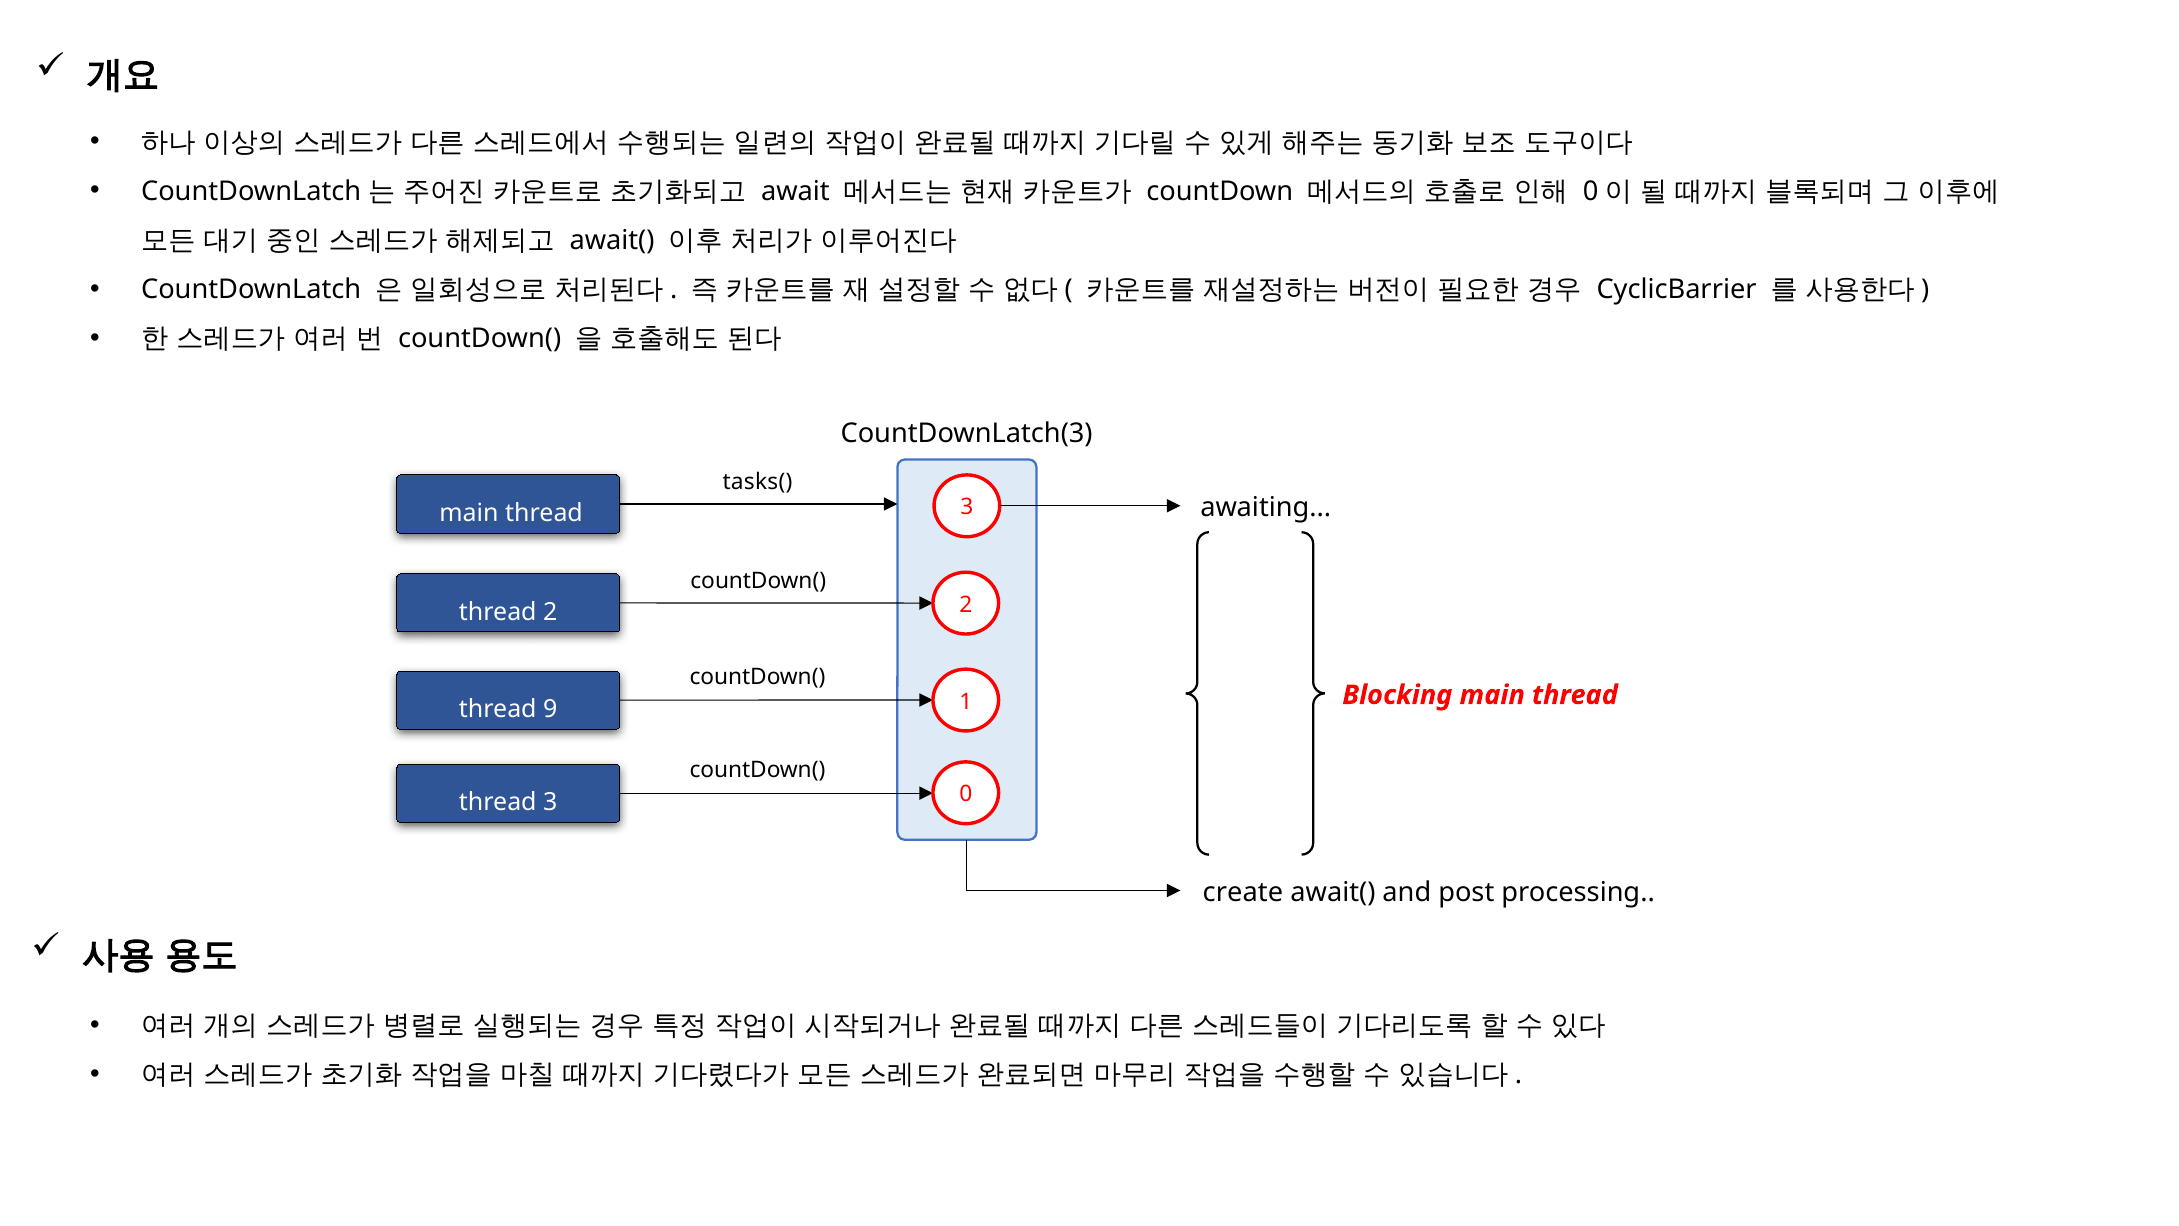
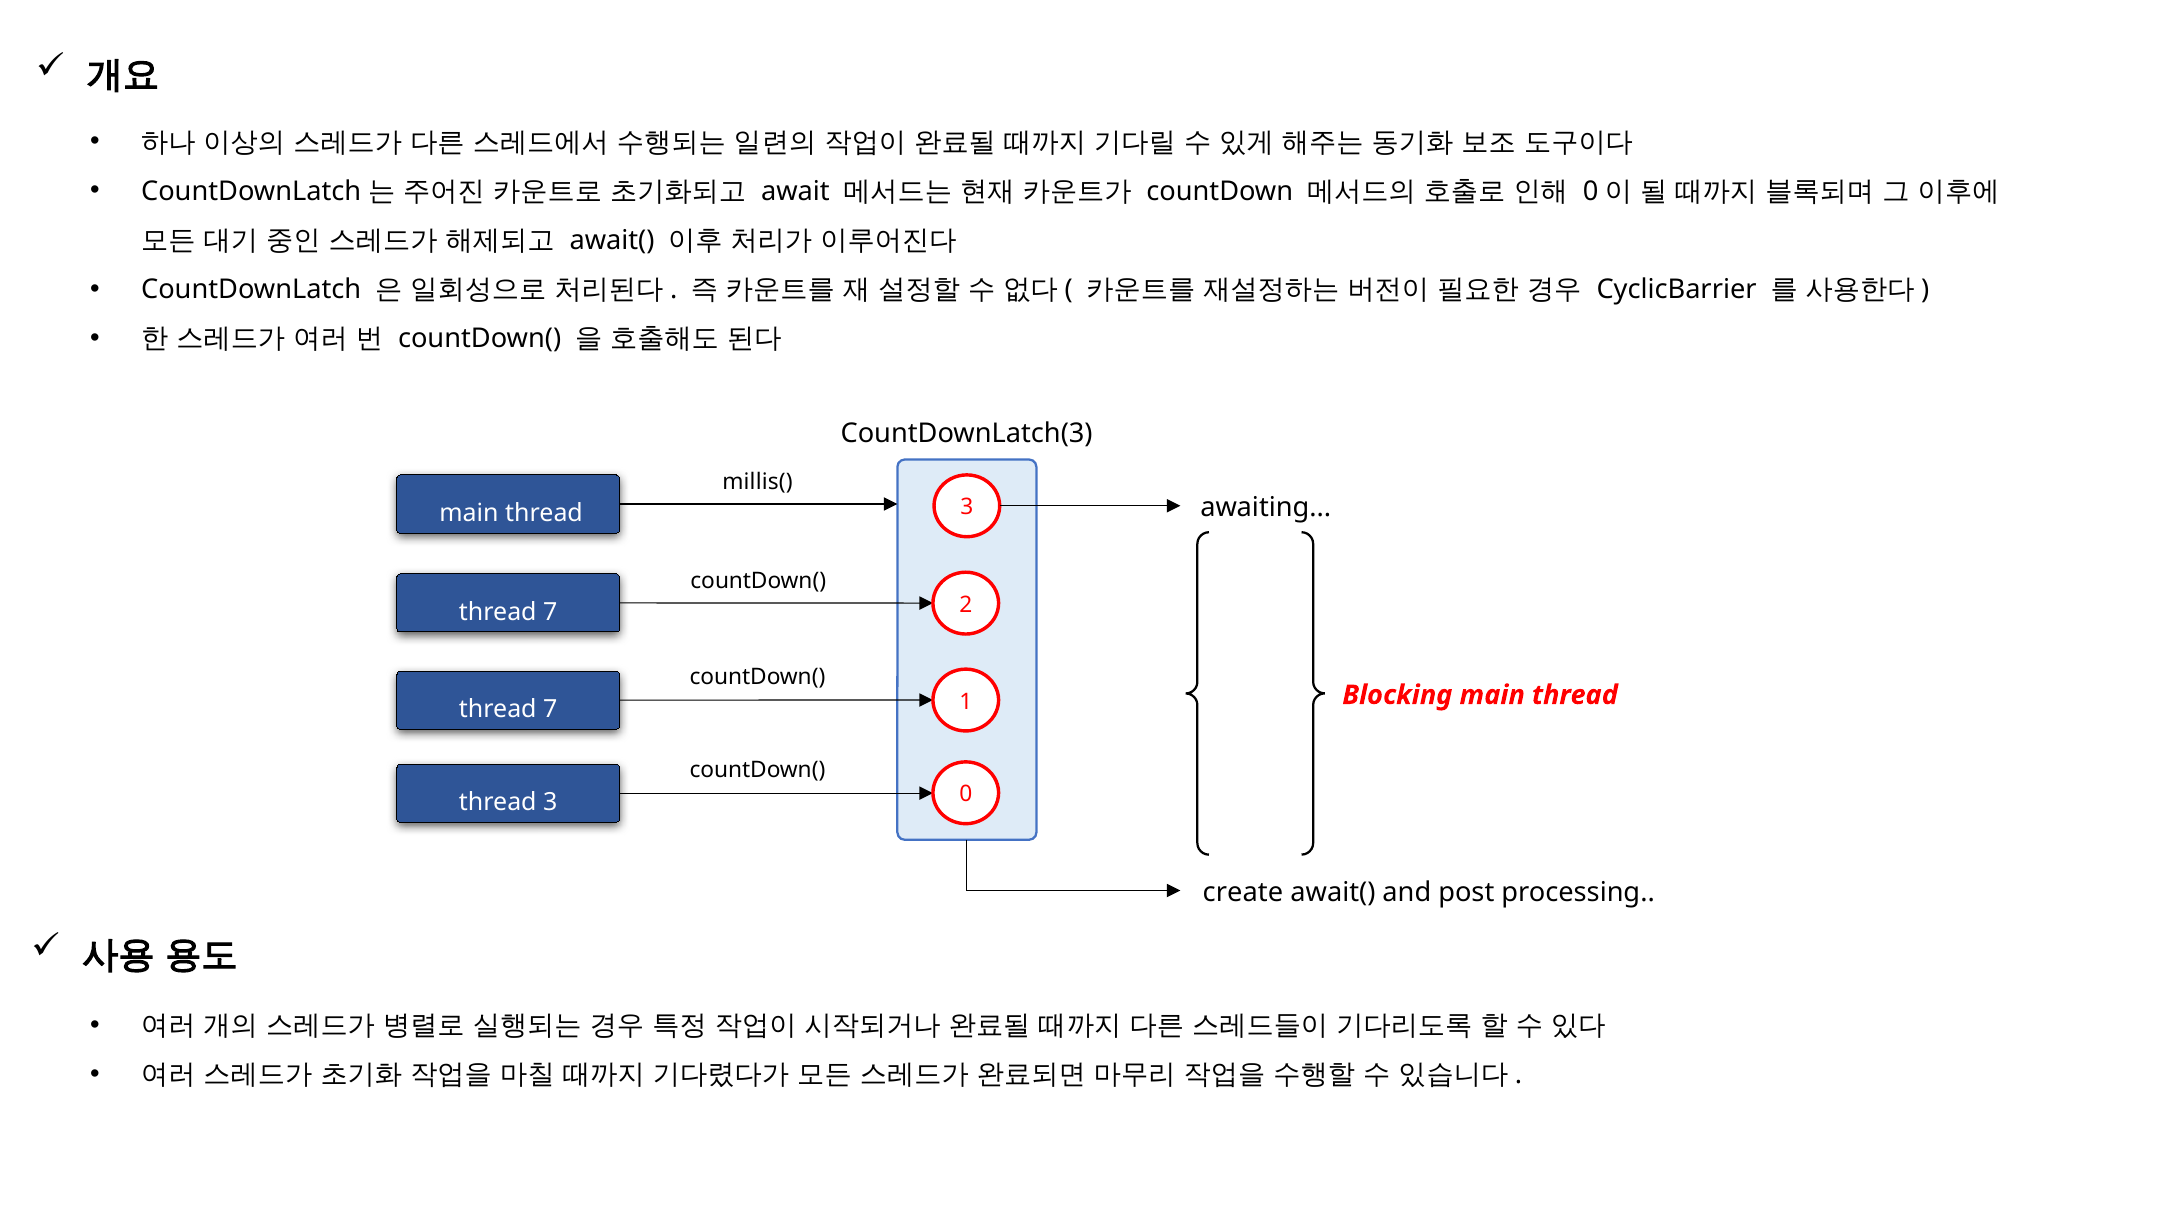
tasks(: tasks( -> millis( (757, 482)
2: 2 -> 7 (550, 612)
9: 9 -> 7 (550, 709)
